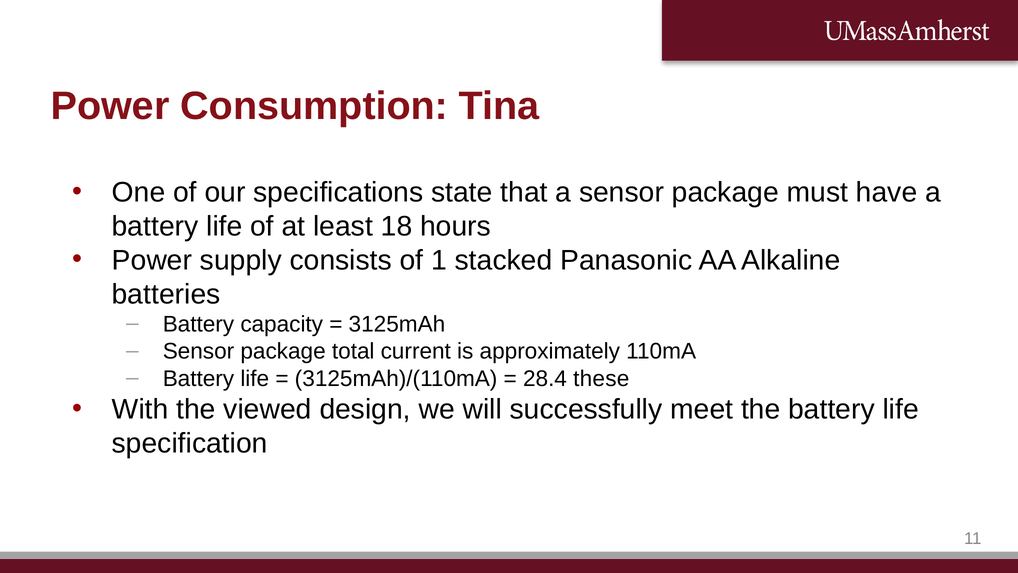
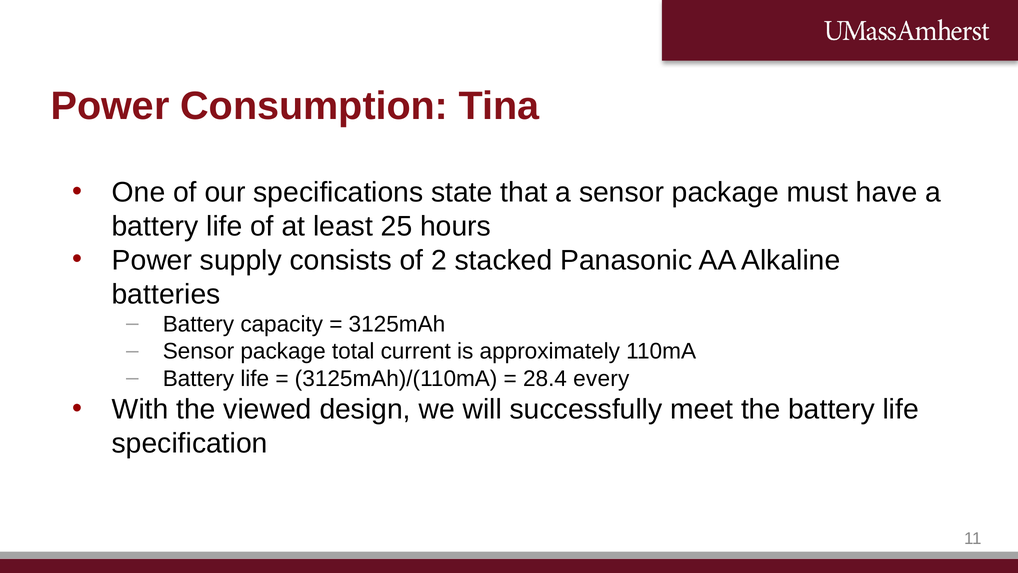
18: 18 -> 25 (397, 226)
1: 1 -> 2 (439, 260)
these: these -> every (601, 378)
